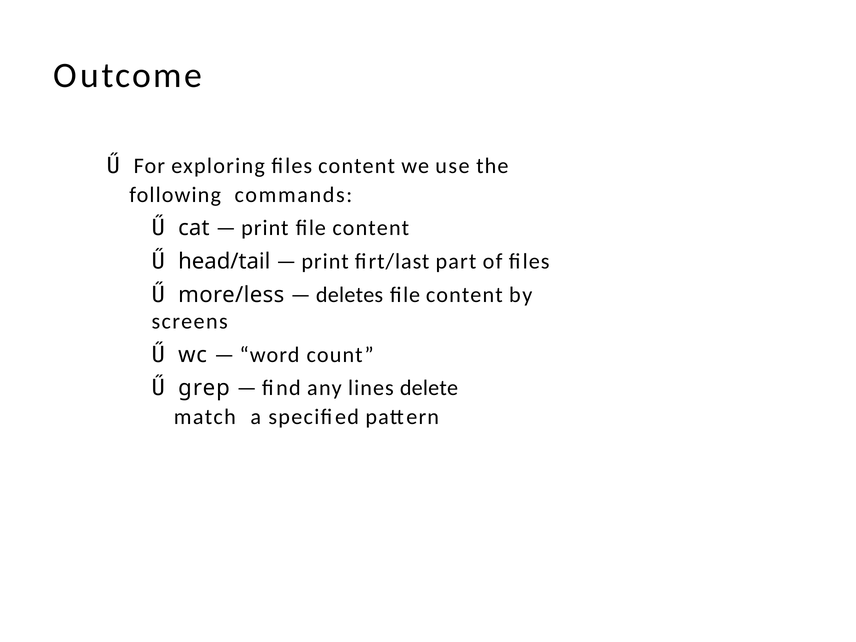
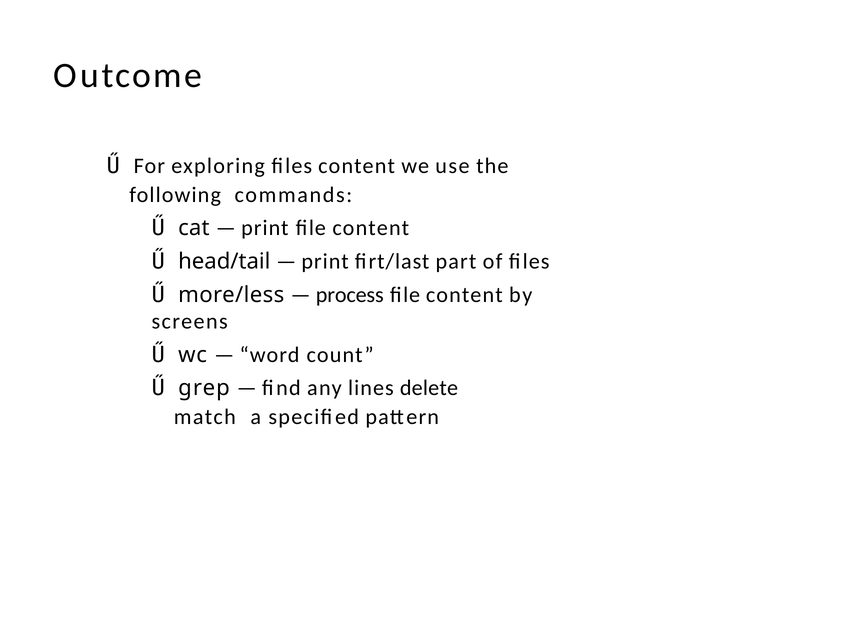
deletes: deletes -> process (350, 295)
